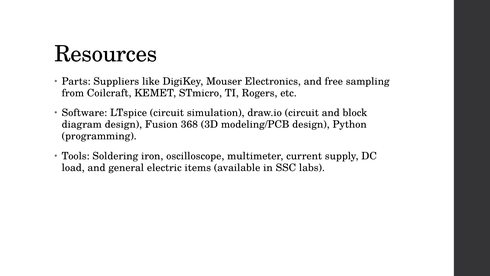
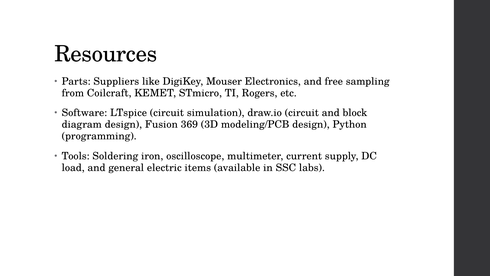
368: 368 -> 369 (189, 124)
